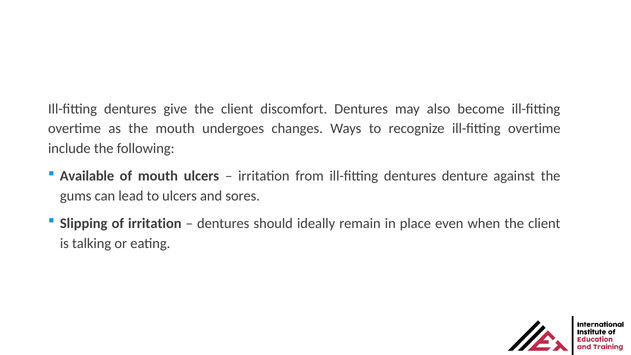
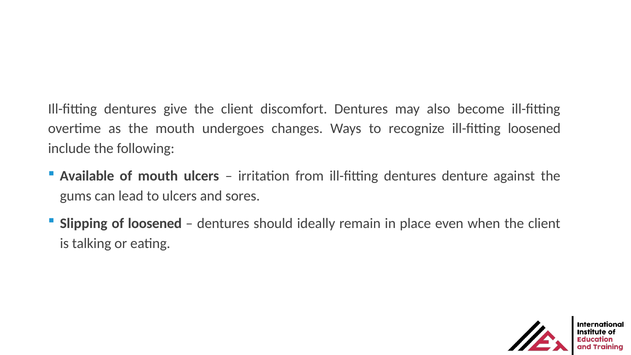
recognize ill-fitting overtime: overtime -> loosened (534, 129)
of irritation: irritation -> loosened (155, 223)
